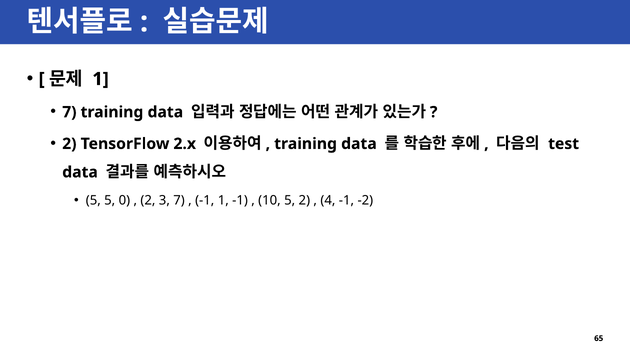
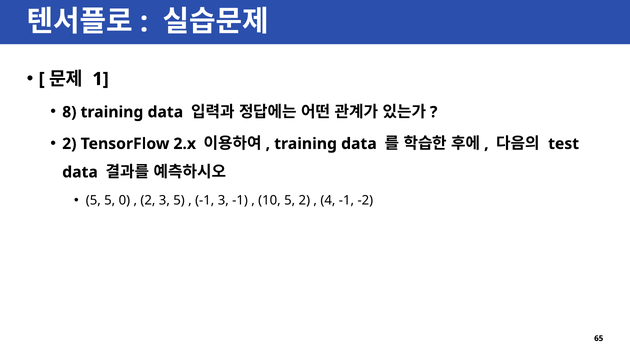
7: 7 -> 8 (69, 112)
3 7: 7 -> 5 (179, 200)
-1 1: 1 -> 3 (223, 200)
